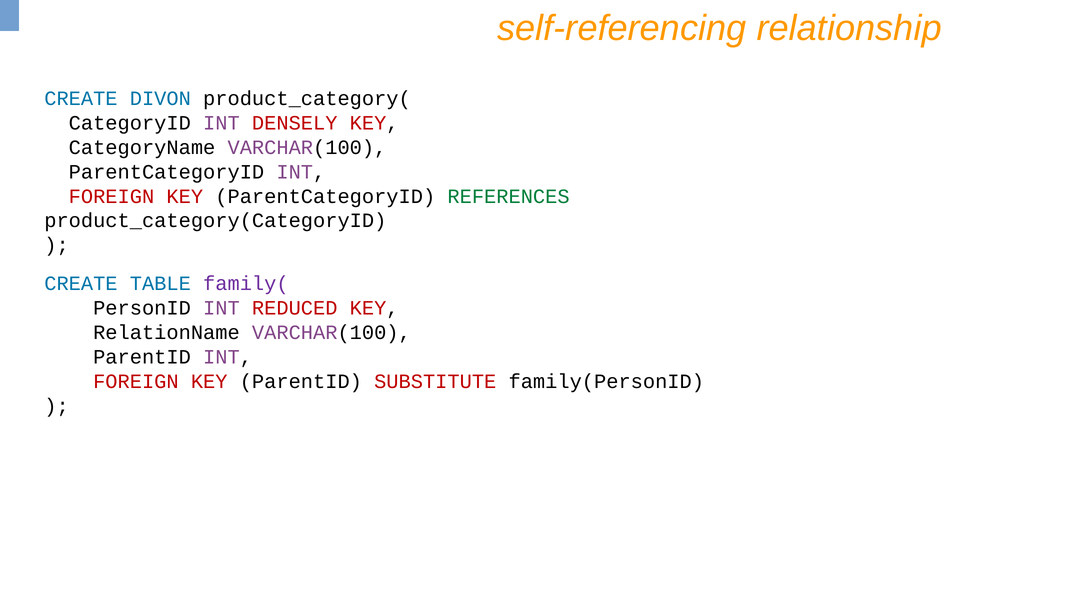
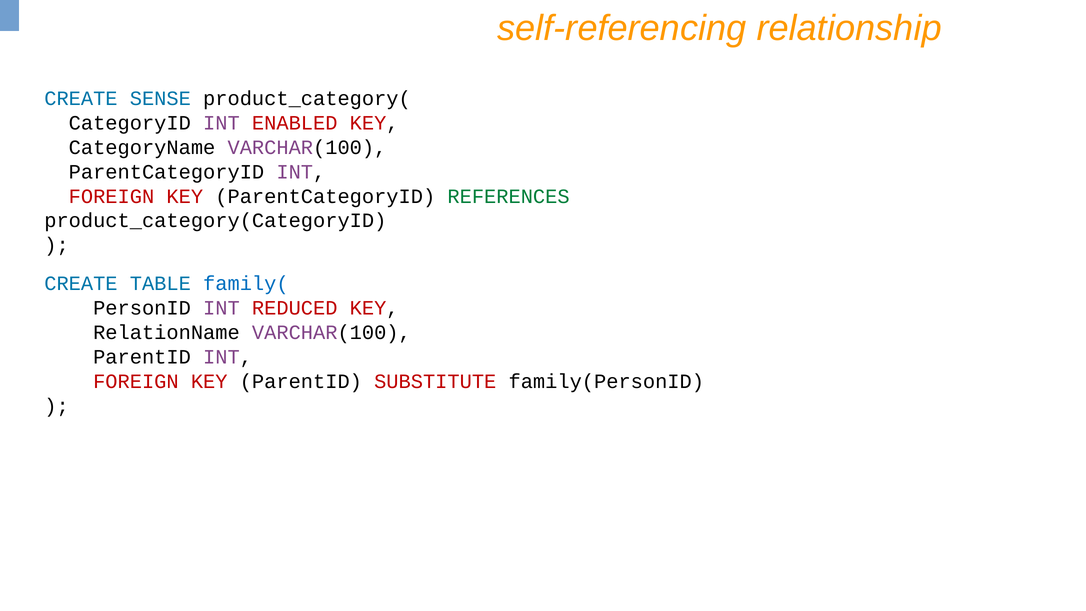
DIVON: DIVON -> SENSE (160, 99)
DENSELY: DENSELY -> ENABLED (295, 123)
family( colour: purple -> blue (246, 284)
